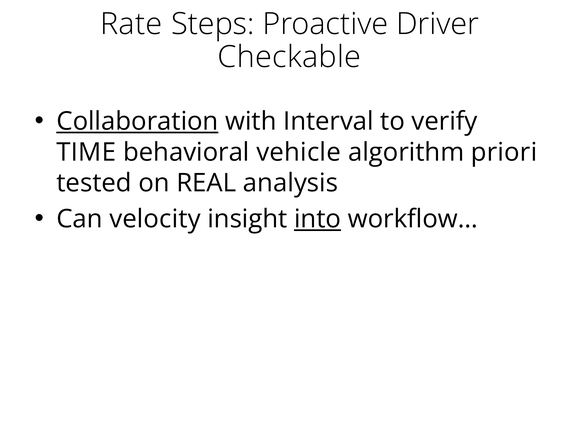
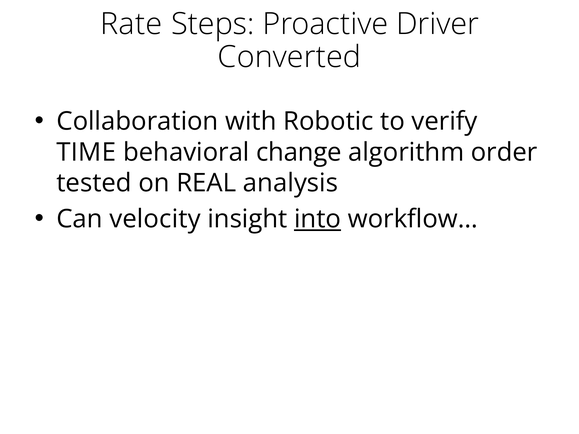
Checkable: Checkable -> Converted (289, 57)
Collaboration underline: present -> none (137, 121)
Interval: Interval -> Robotic (328, 121)
vehicle: vehicle -> change (299, 152)
priori: priori -> order (504, 152)
